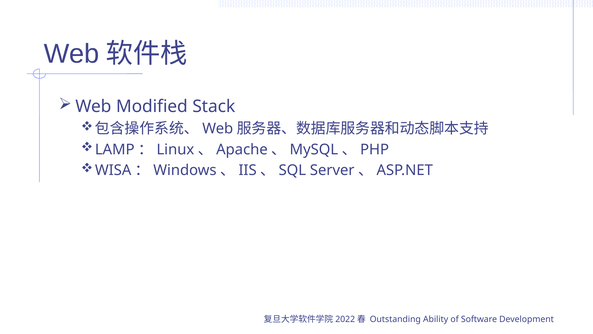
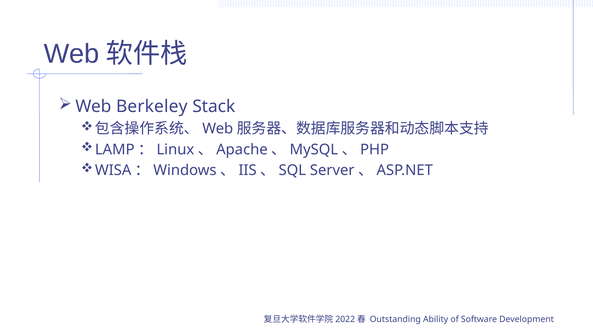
Modified: Modified -> Berkeley (152, 106)
